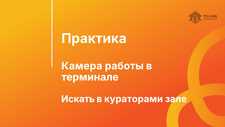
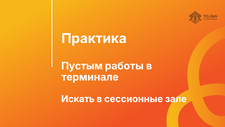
Камера: Камера -> Пустым (82, 66)
кураторами: кураторами -> сессионные (134, 99)
